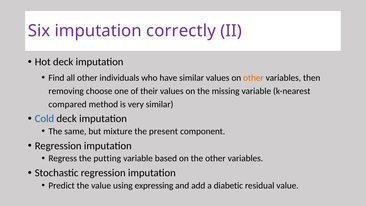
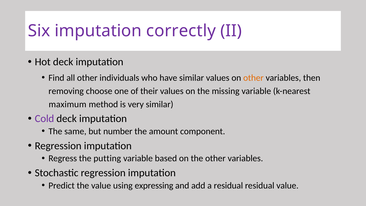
compared: compared -> maximum (68, 104)
Cold colour: blue -> purple (44, 119)
mixture: mixture -> number (118, 131)
present: present -> amount (164, 131)
a diabetic: diabetic -> residual (228, 185)
